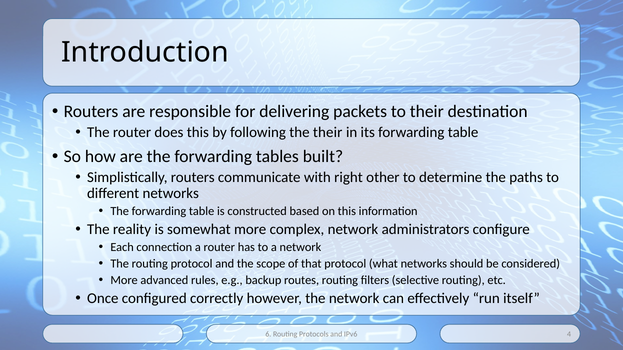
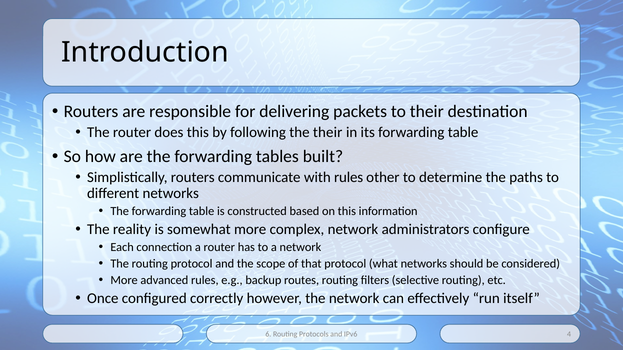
with right: right -> rules (349, 177)
